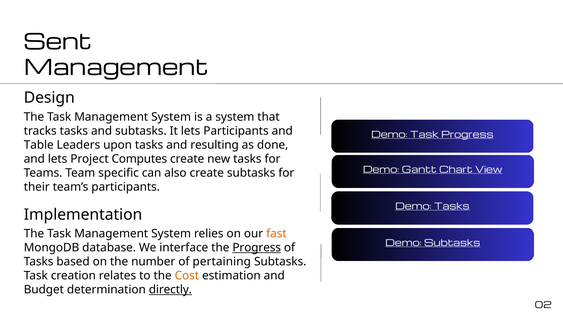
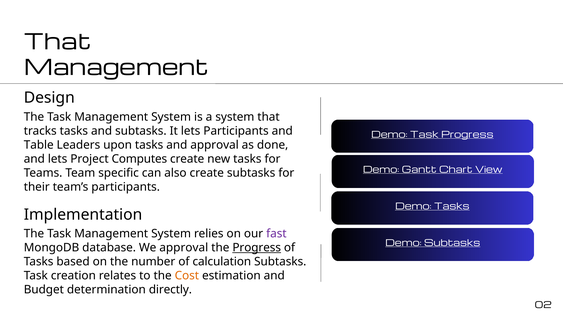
Sent: Sent -> That (58, 42)
and resulting: resulting -> approval (215, 145)
fast colour: orange -> purple (276, 233)
We interface: interface -> approval (184, 247)
pertaining: pertaining -> calculation (222, 261)
directly underline: present -> none (170, 289)
